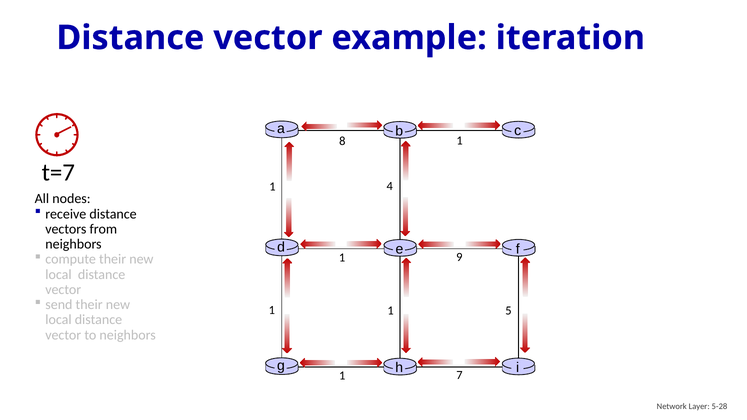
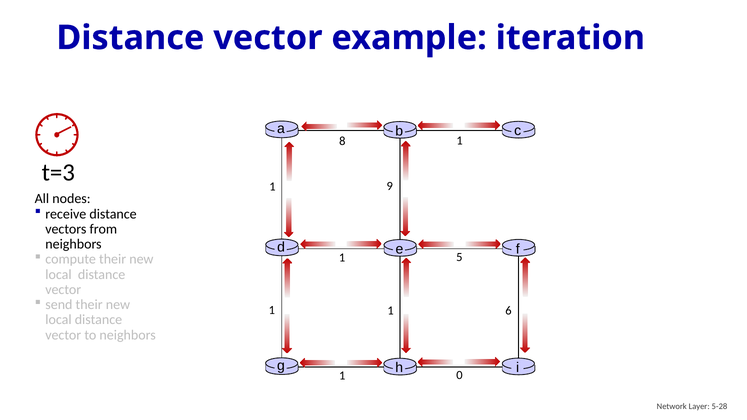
t=7: t=7 -> t=3 (58, 173)
4: 4 -> 9 (390, 186)
9: 9 -> 5 (459, 257)
5: 5 -> 6 (508, 311)
7: 7 -> 0 (459, 375)
